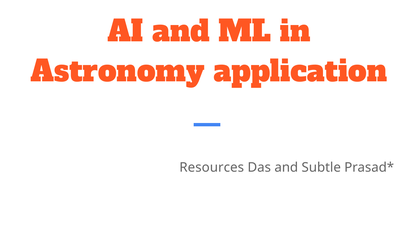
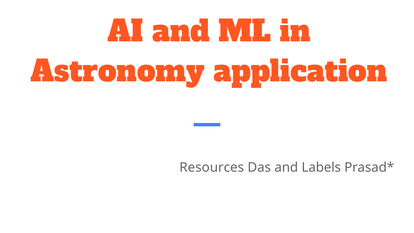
Subtle: Subtle -> Labels (321, 167)
